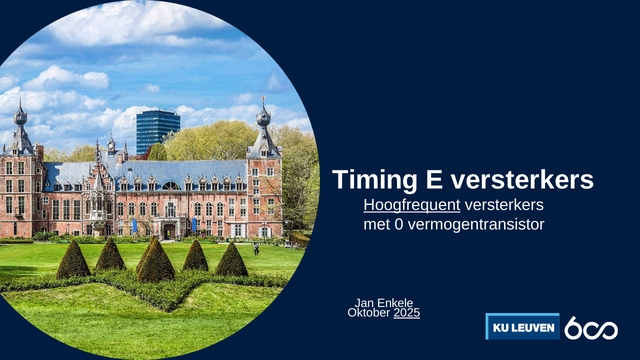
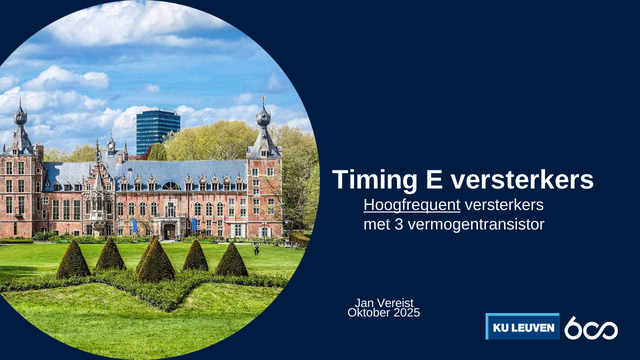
0: 0 -> 3 (399, 224)
Enkele: Enkele -> Vereist (395, 303)
2025 underline: present -> none (407, 313)
